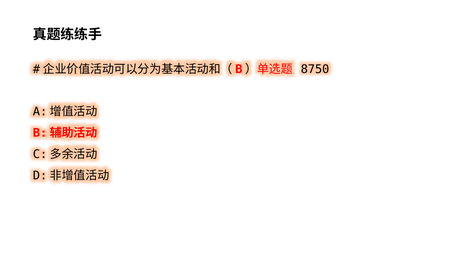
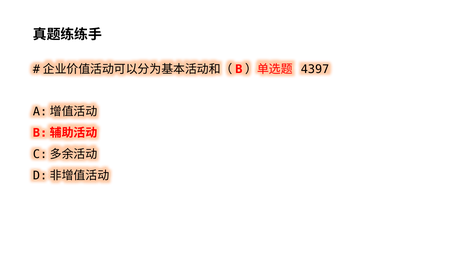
8750: 8750 -> 4397 (315, 69)
